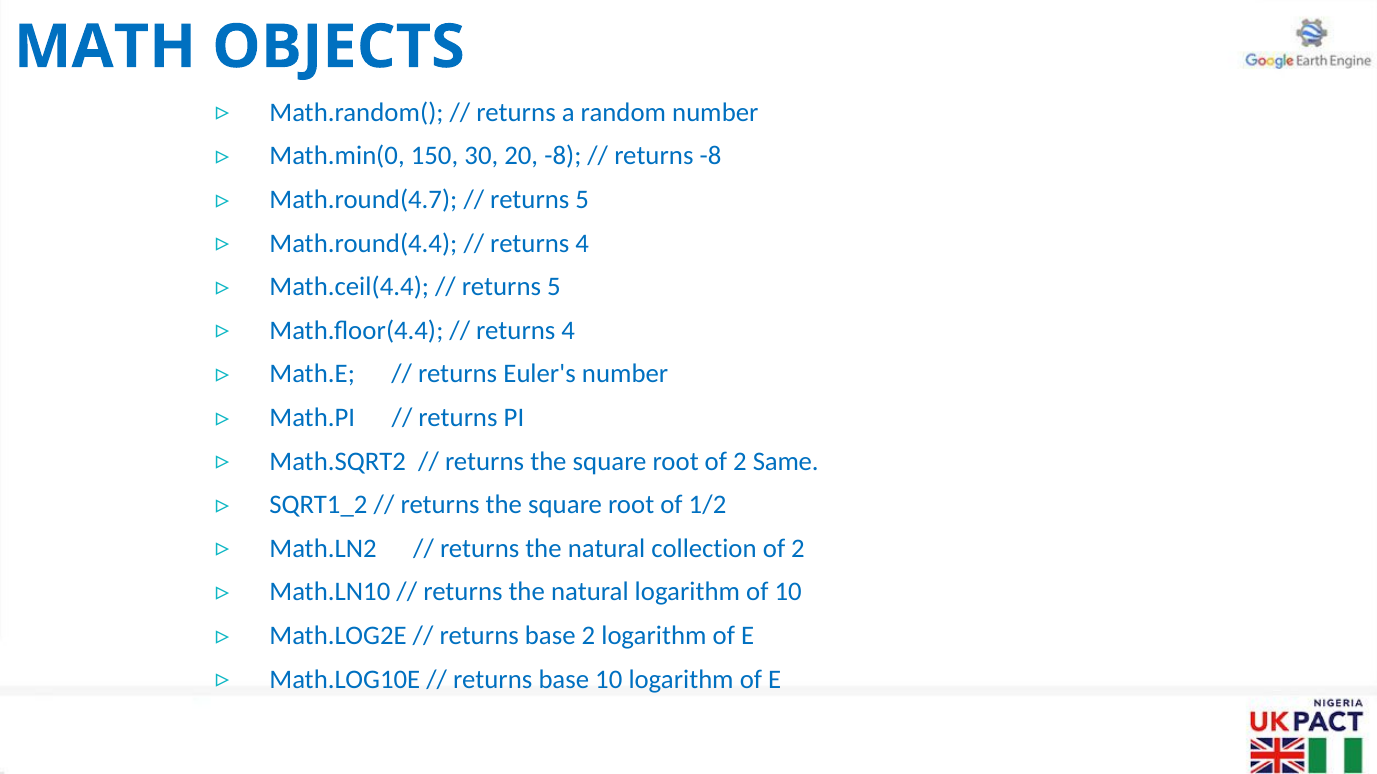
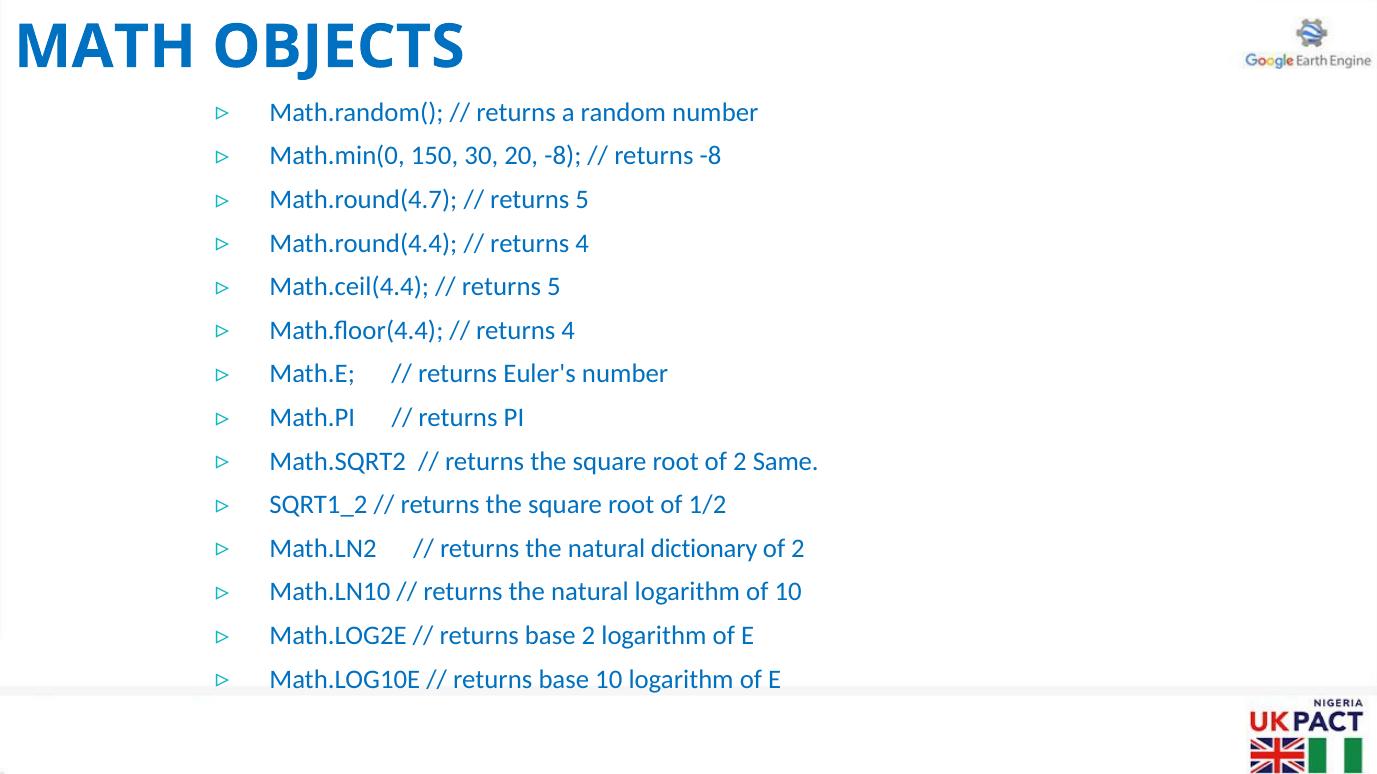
collection: collection -> dictionary (704, 549)
